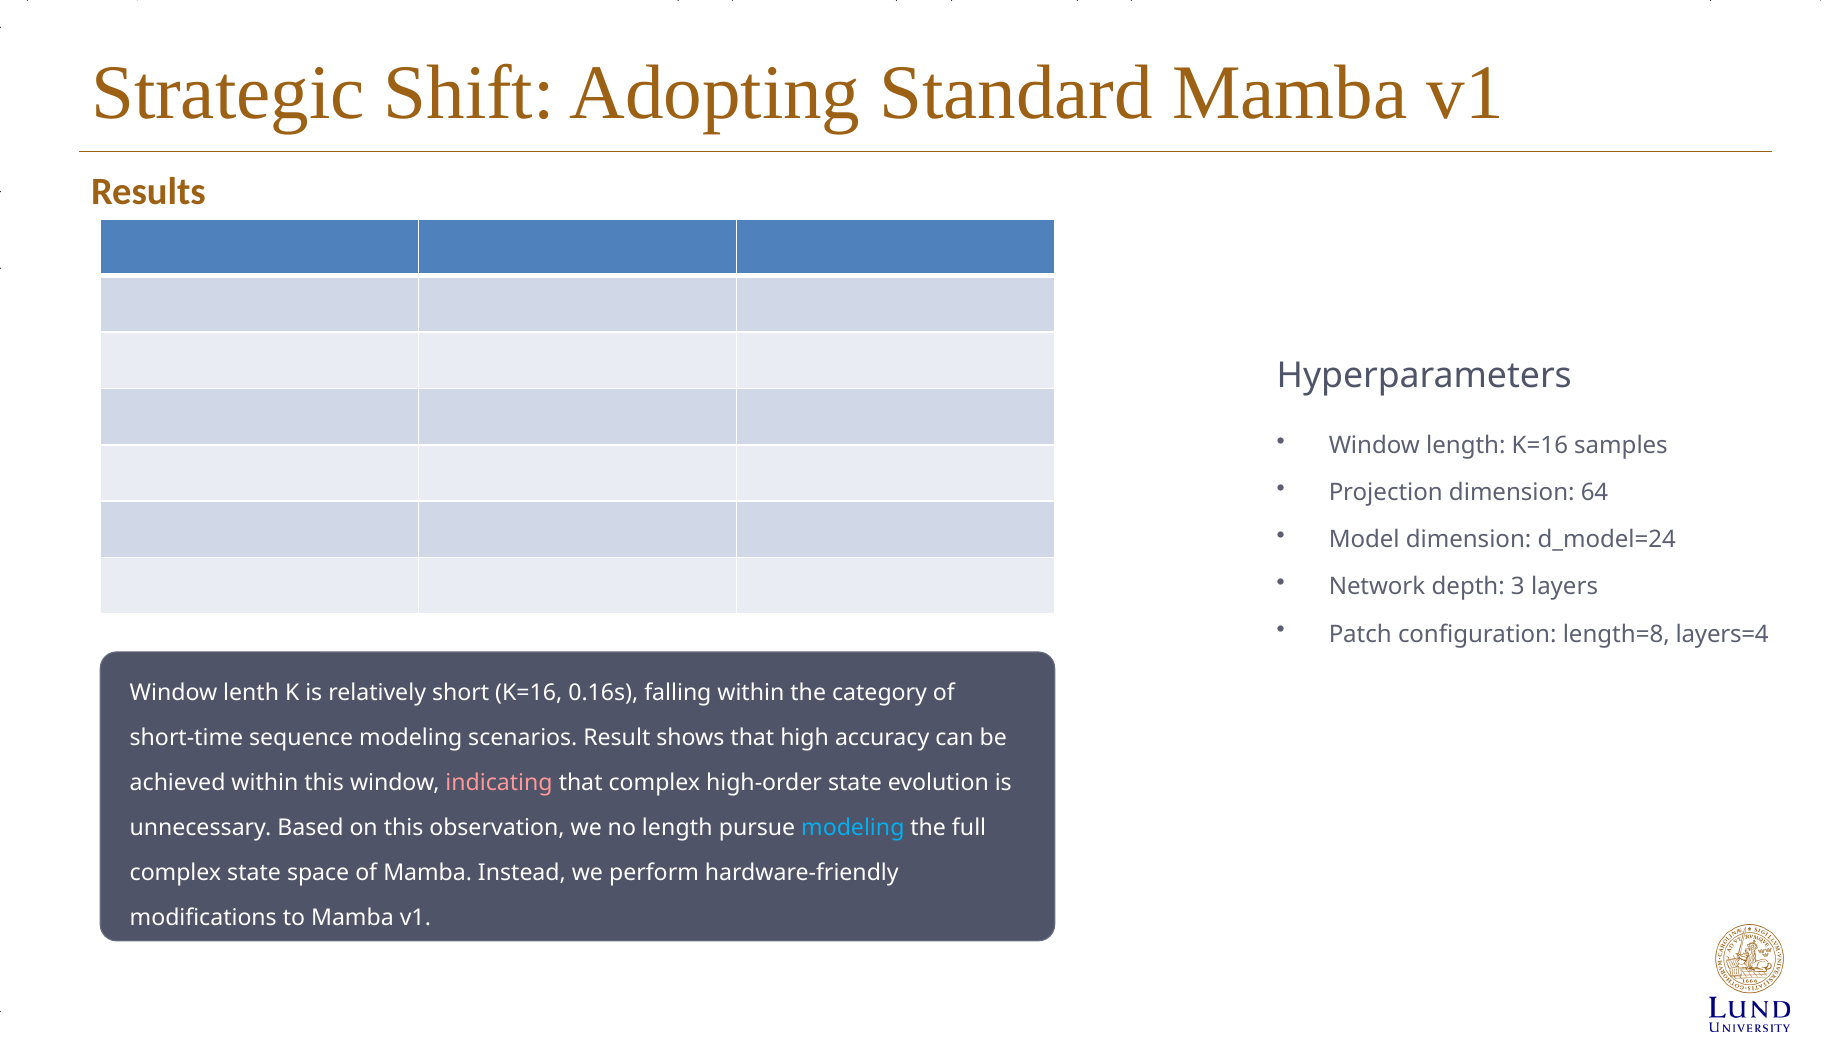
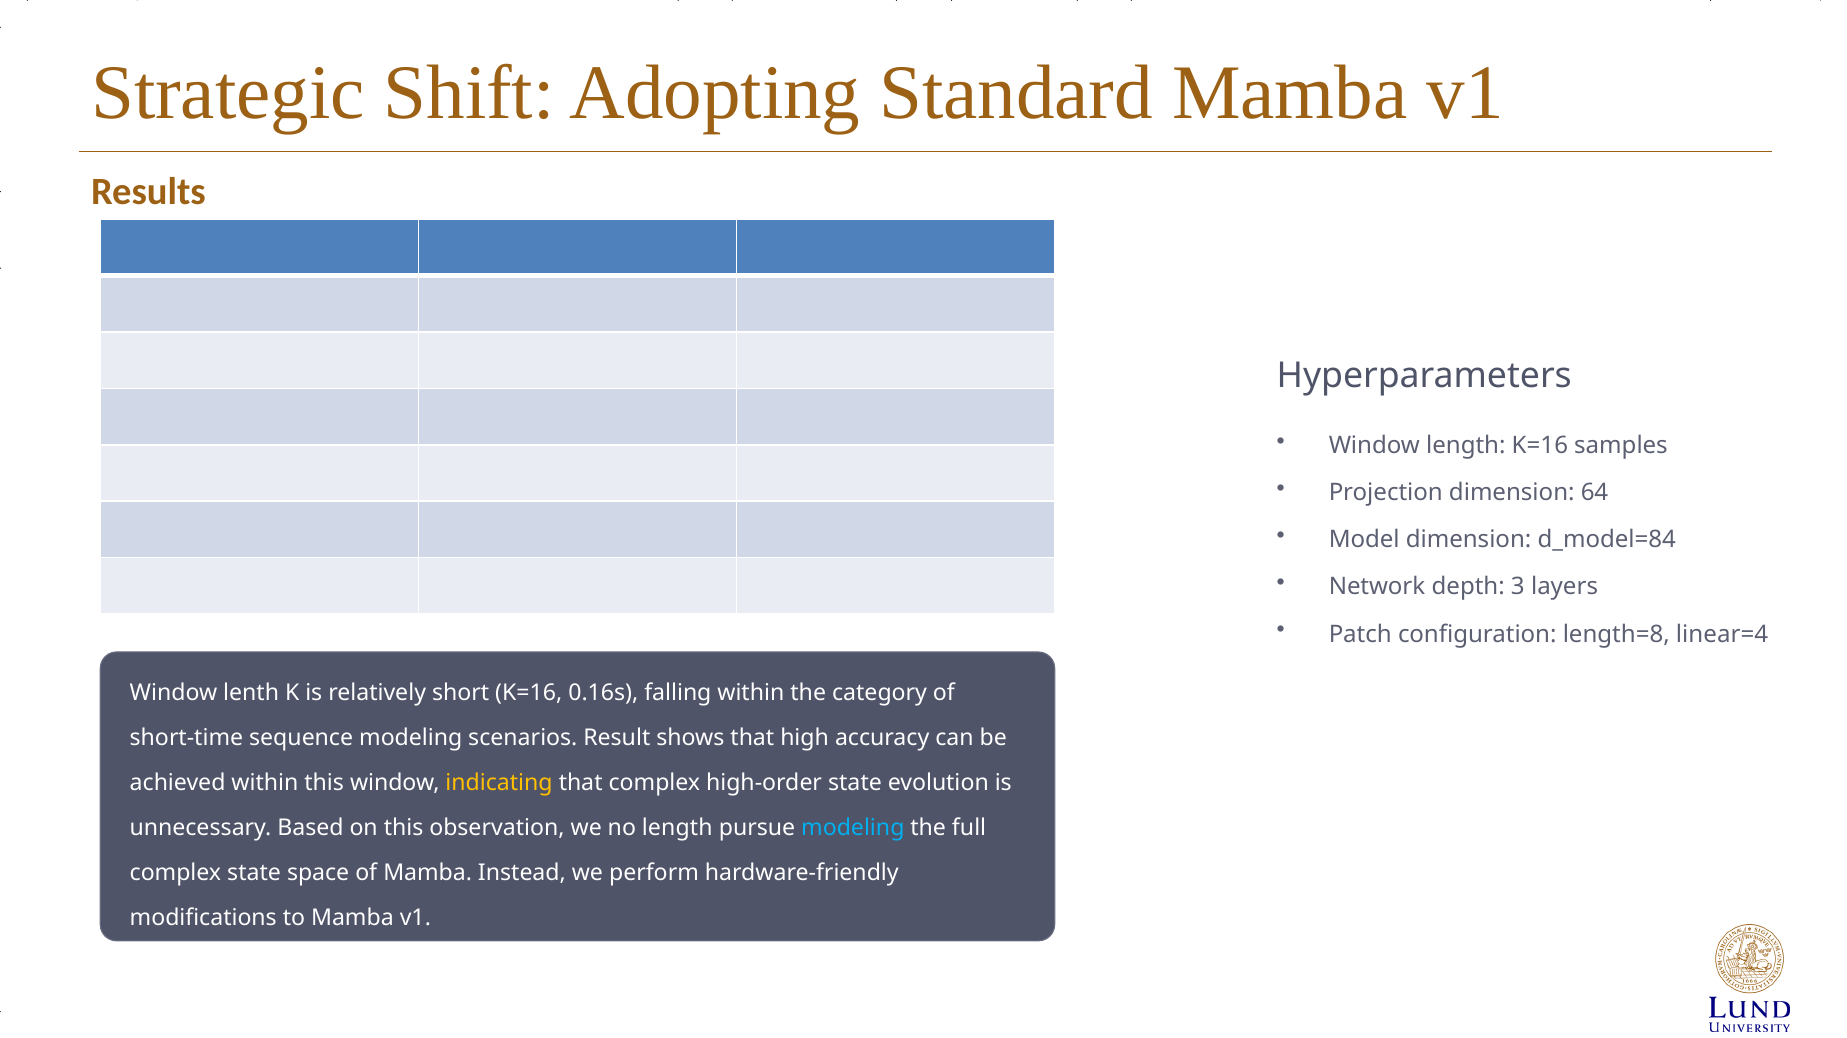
d_model=24: d_model=24 -> d_model=84 (1607, 540)
layers=4: layers=4 -> linear=4 (1722, 634)
indicating colour: pink -> yellow (499, 783)
